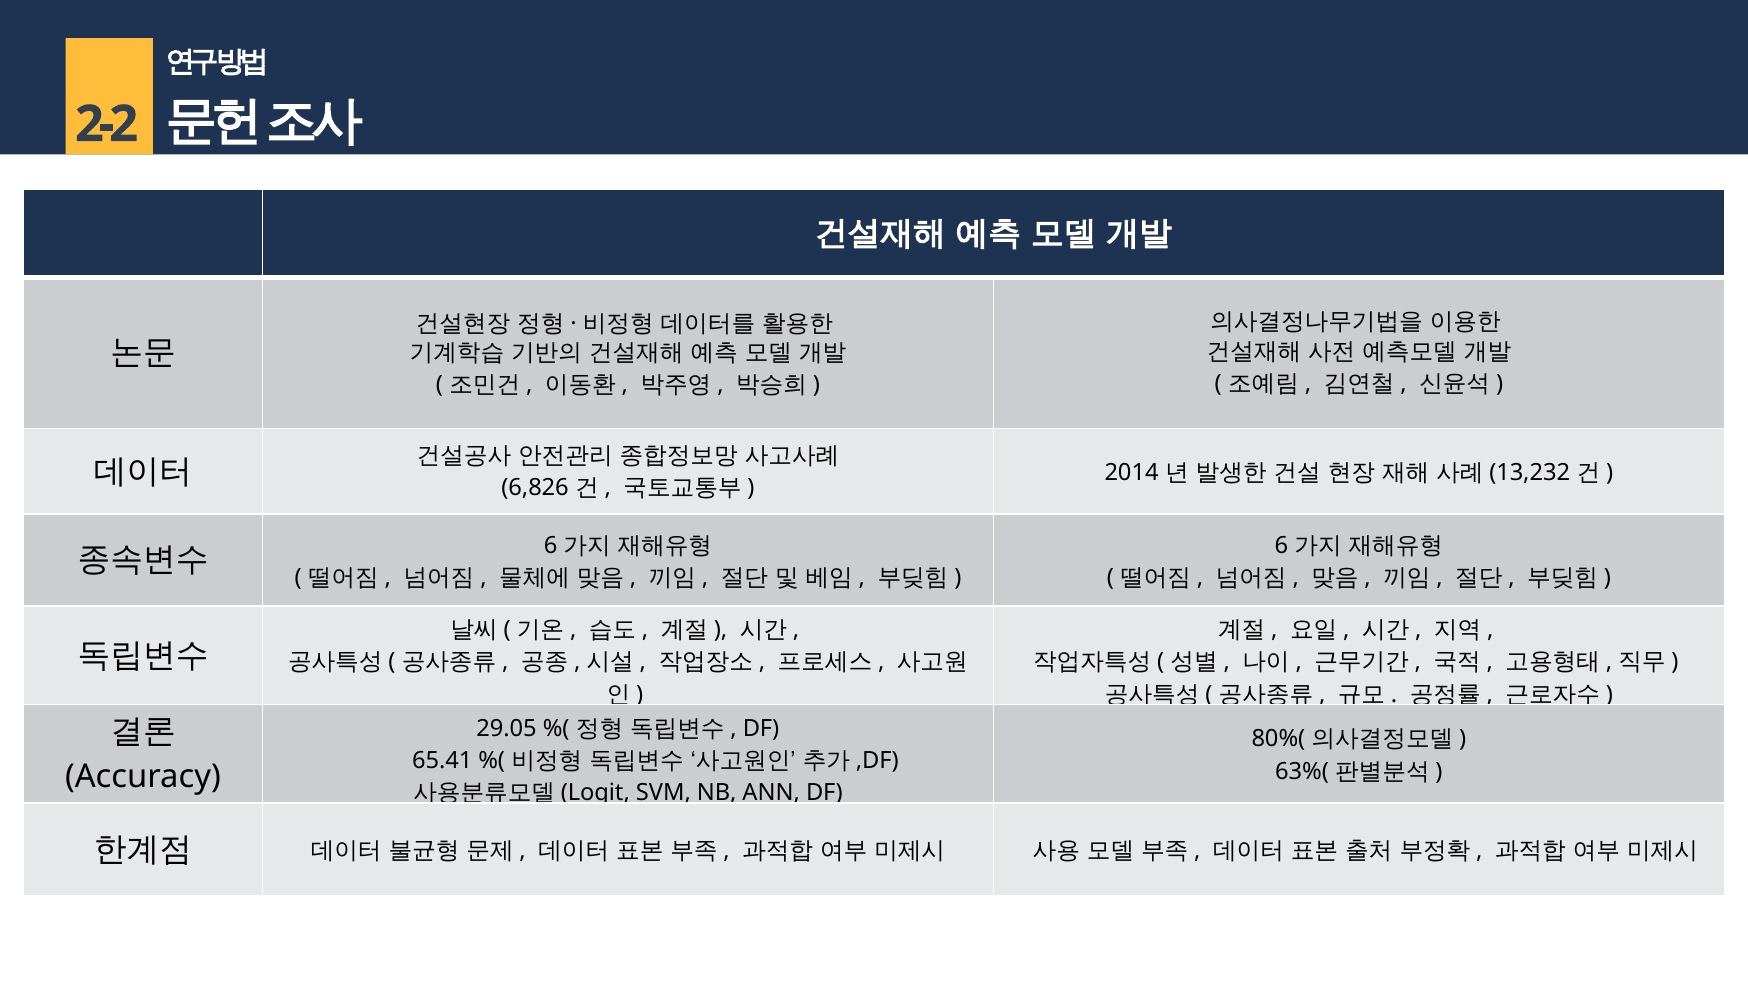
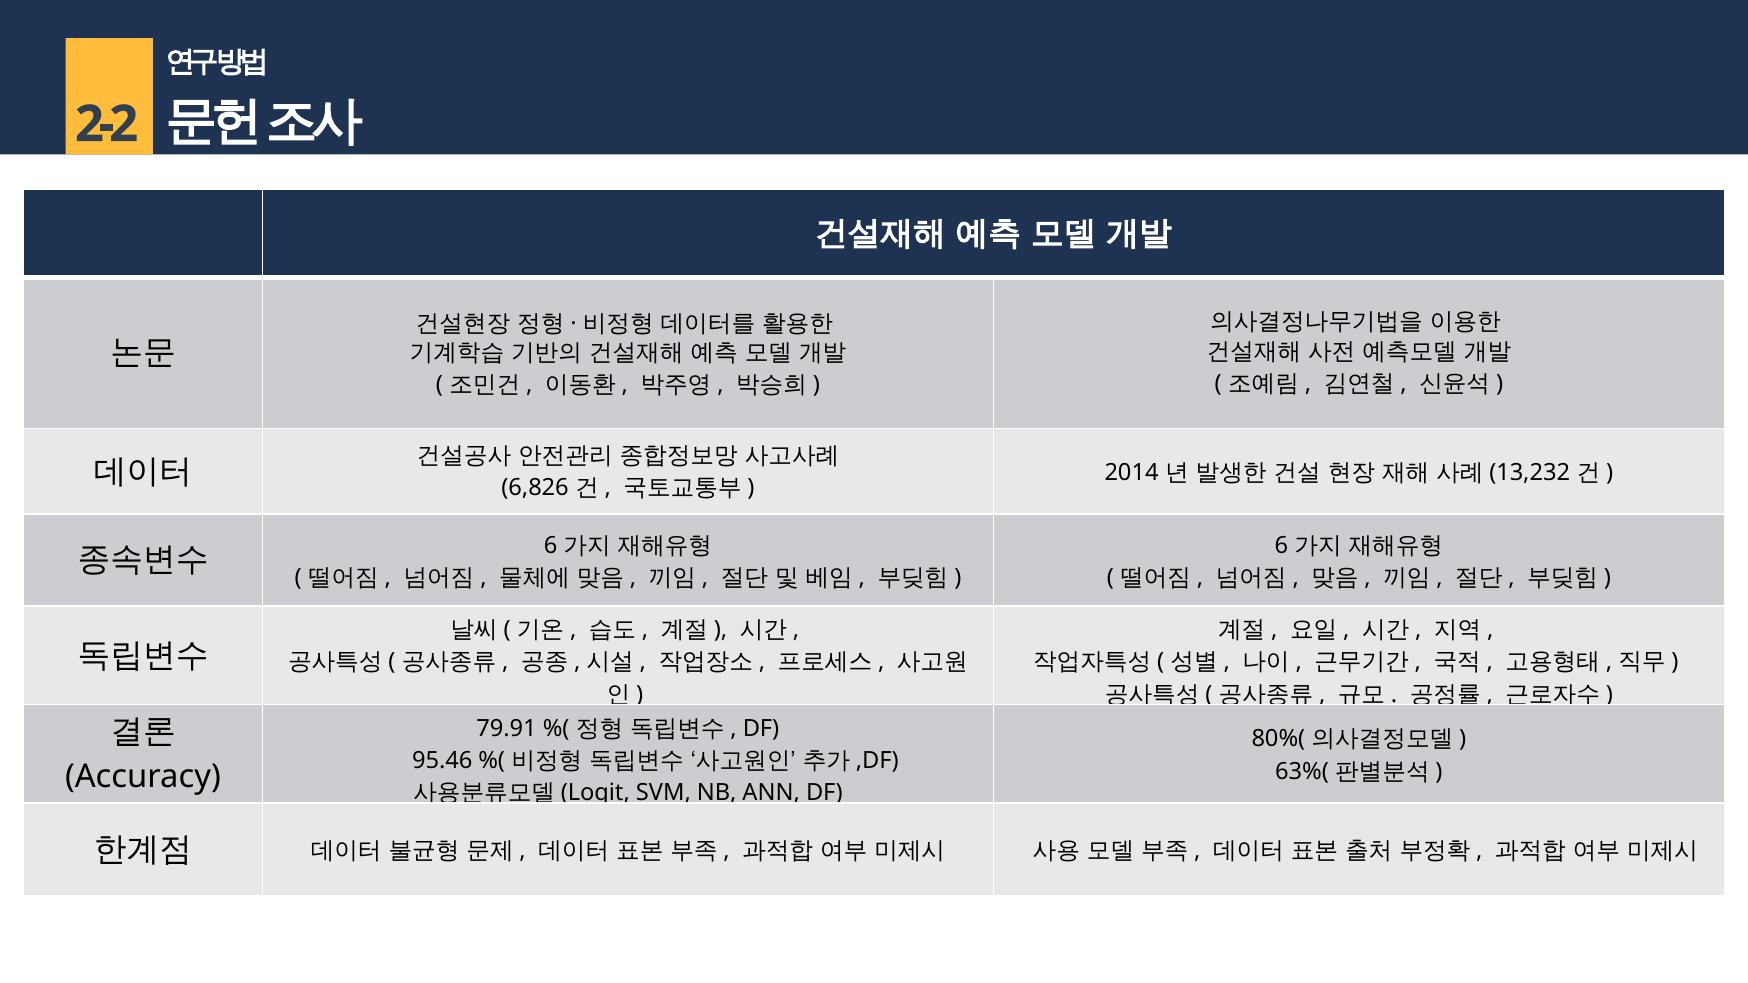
29.05: 29.05 -> 79.91 (507, 729)
65.41: 65.41 -> 95.46 (442, 761)
